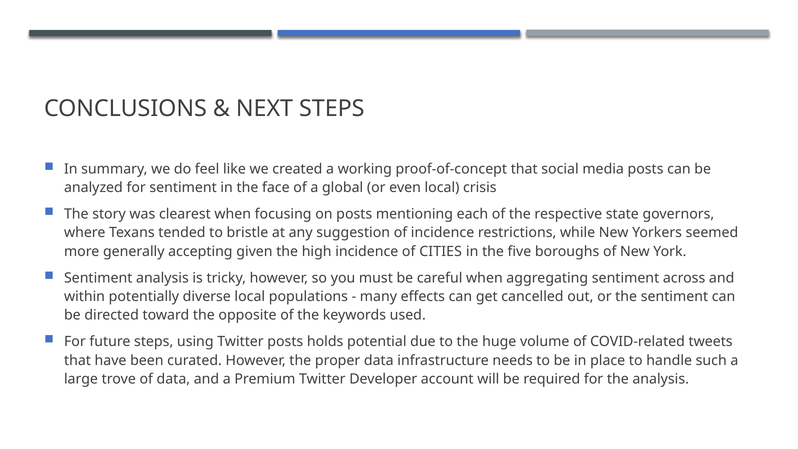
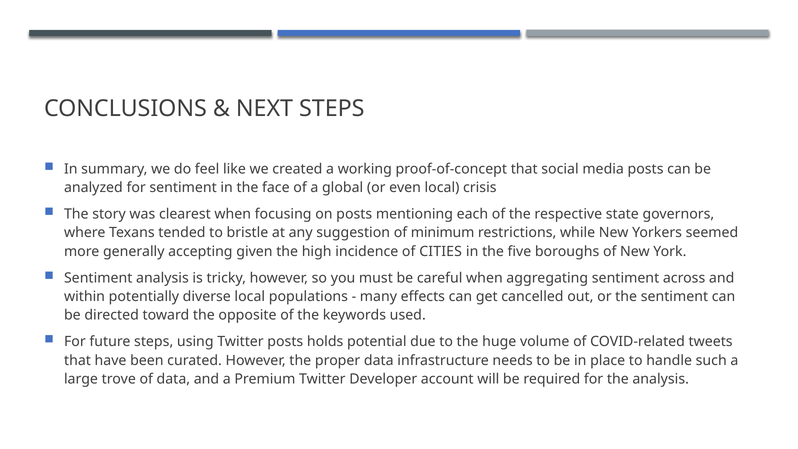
of incidence: incidence -> minimum (443, 233)
